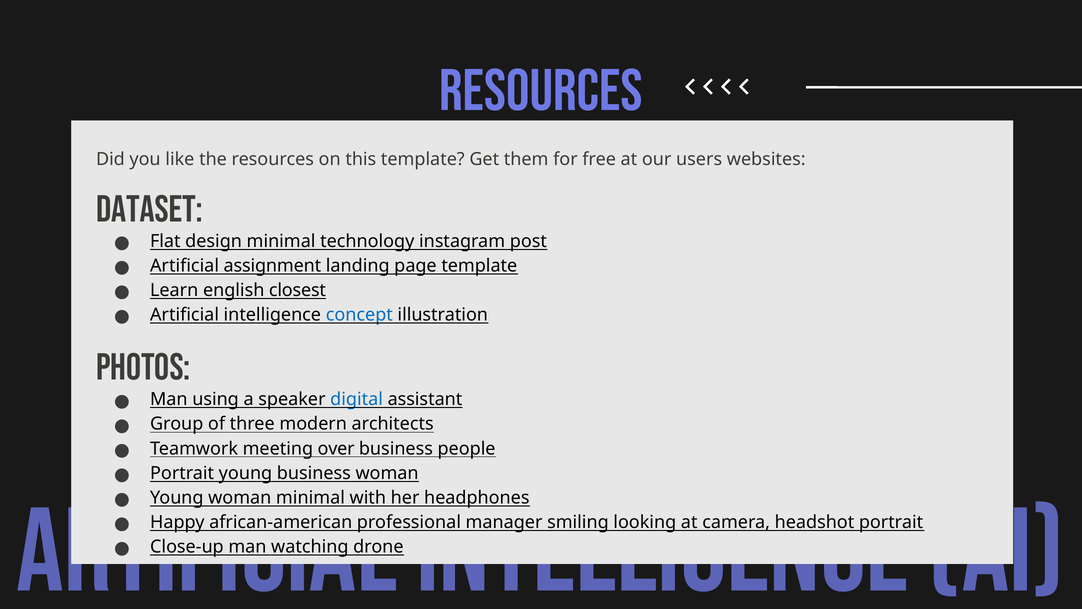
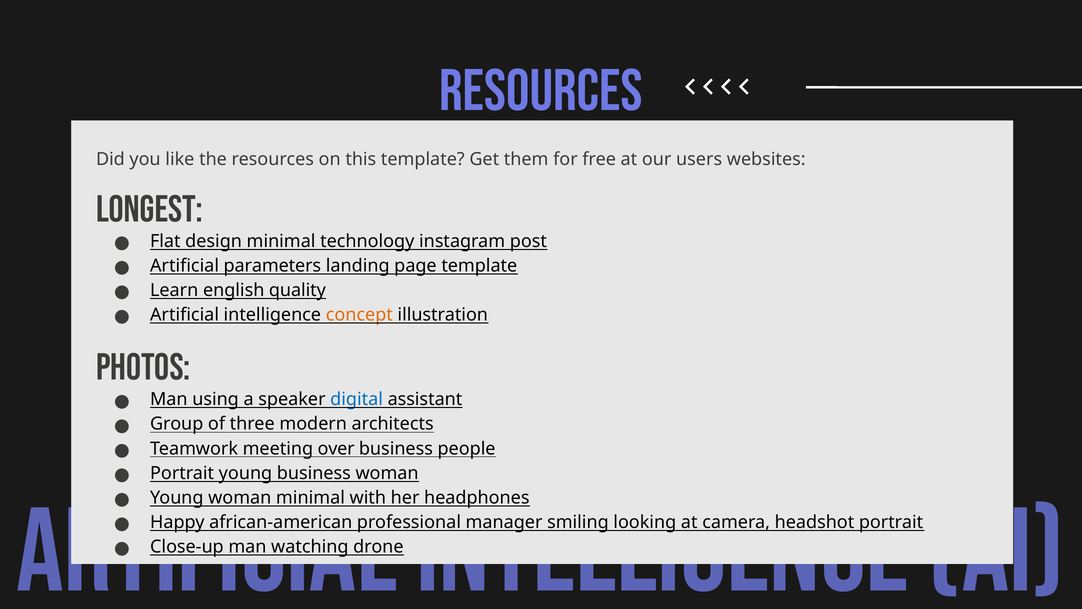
DATASET: DATASET -> LONGEST (149, 209)
assignment: assignment -> parameters (272, 266)
closest: closest -> quality (297, 290)
concept colour: blue -> orange (359, 315)
